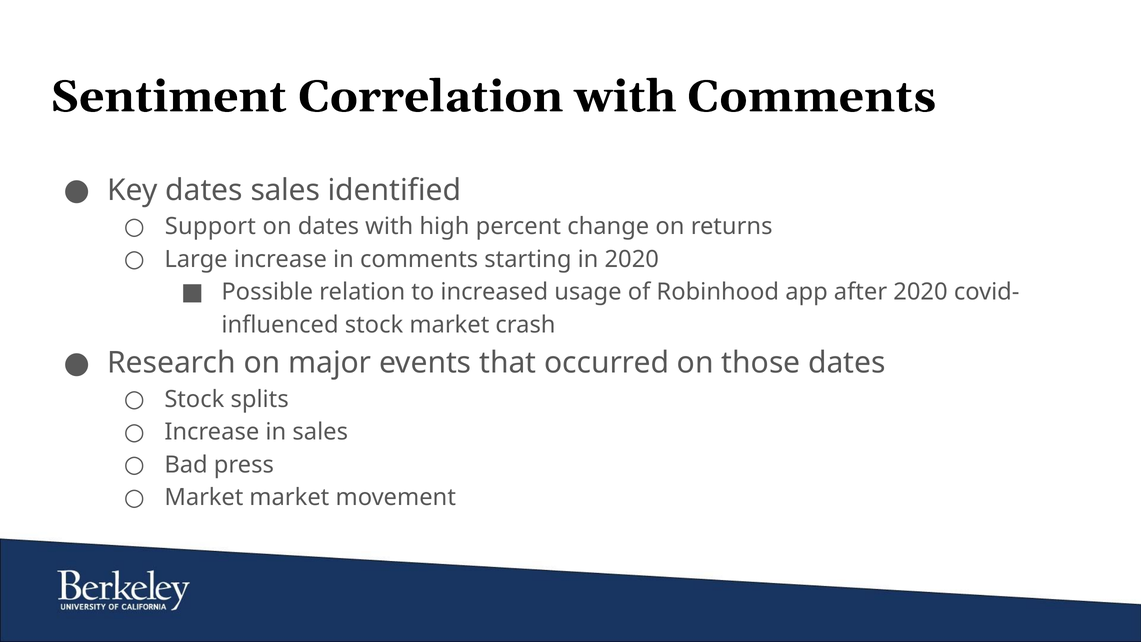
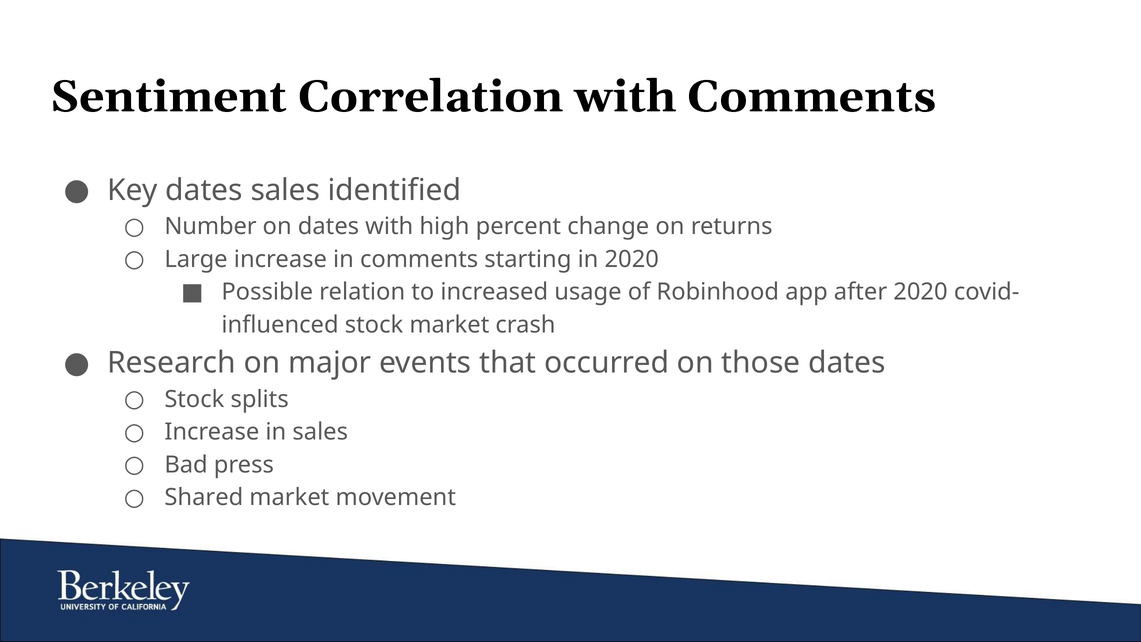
Support: Support -> Number (211, 226)
Market: Market -> Shared (204, 497)
